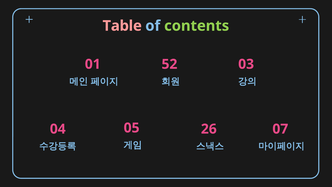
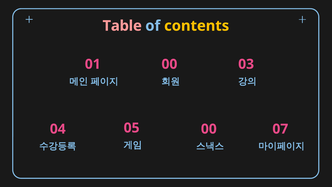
contents colour: light green -> yellow (197, 26)
01 52: 52 -> 00 (169, 64)
05 26: 26 -> 00 (209, 129)
